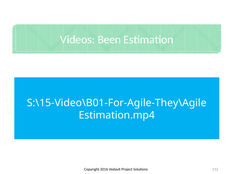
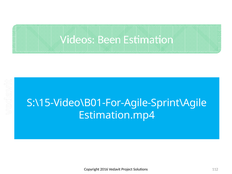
S:\15-Video\B01-For-Agile-They\Agile: S:\15-Video\B01-For-Agile-They\Agile -> S:\15-Video\B01-For-Agile-Sprint\Agile (117, 103)
